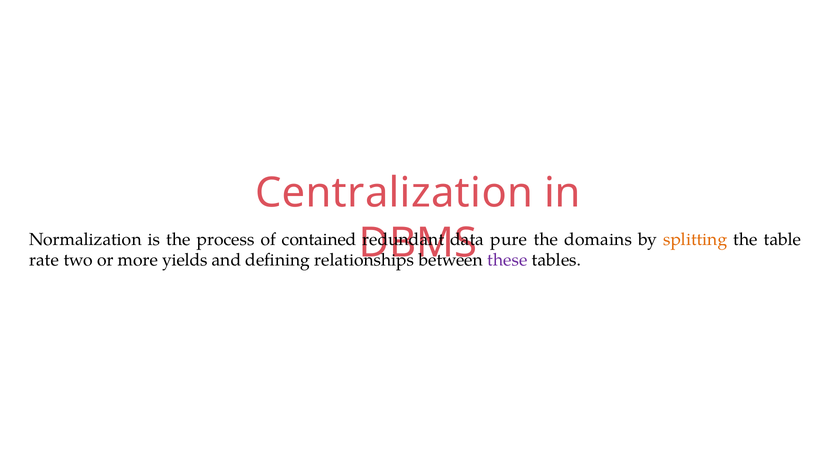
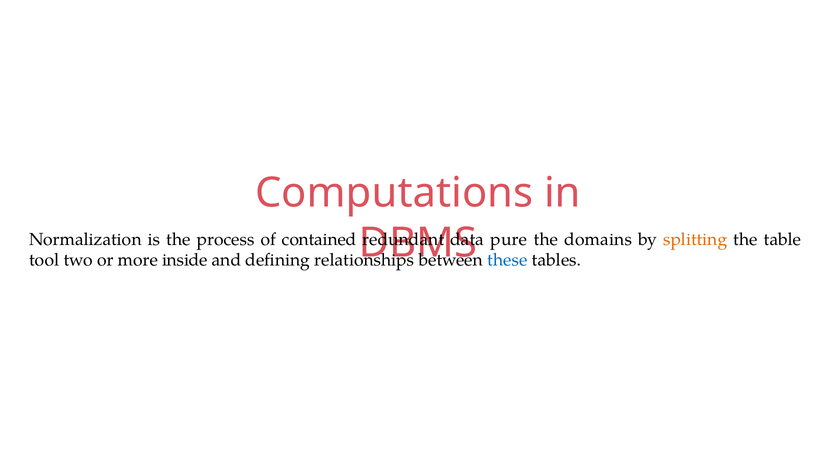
Centralization: Centralization -> Computations (394, 193)
rate: rate -> tool (44, 260)
yields: yields -> inside (185, 260)
these colour: purple -> blue (507, 260)
